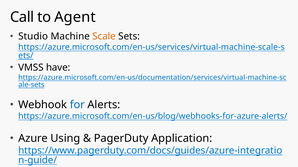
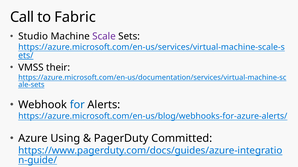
Agent: Agent -> Fabric (75, 17)
Scale colour: orange -> purple (104, 36)
have: have -> their (58, 68)
Application: Application -> Committed (182, 139)
